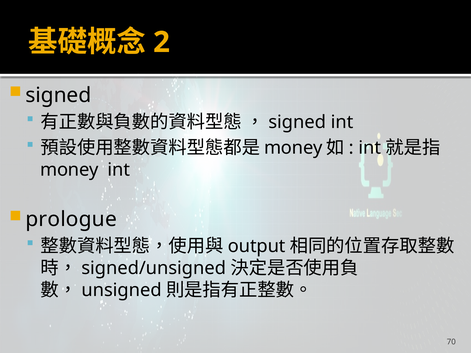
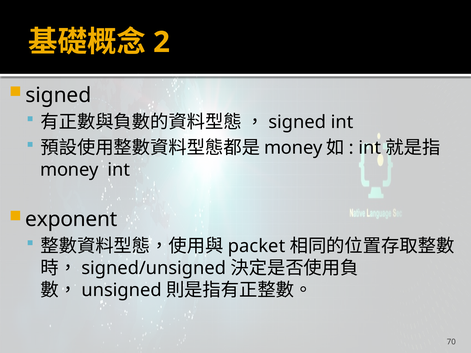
prologue: prologue -> exponent (71, 219)
output: output -> packet (257, 246)
